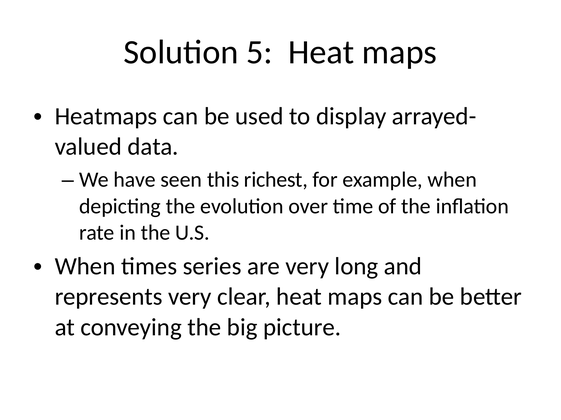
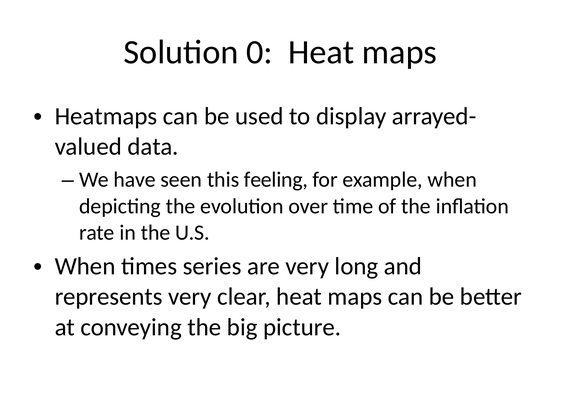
5: 5 -> 0 (259, 52)
richest: richest -> feeling (276, 180)
